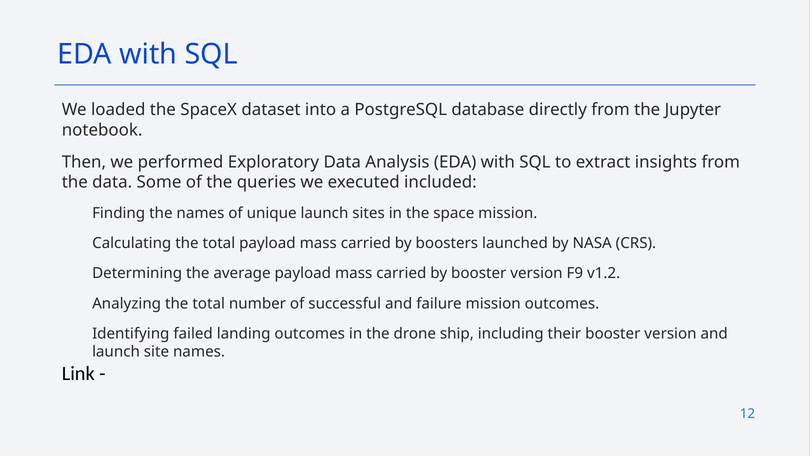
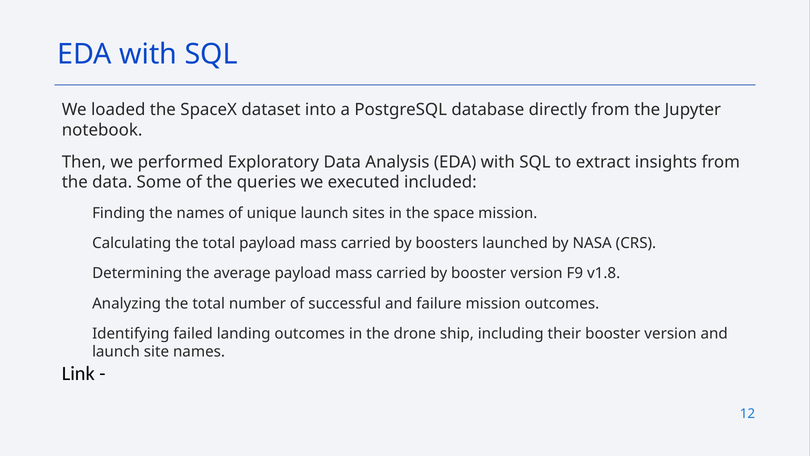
v1.2: v1.2 -> v1.8 (604, 273)
